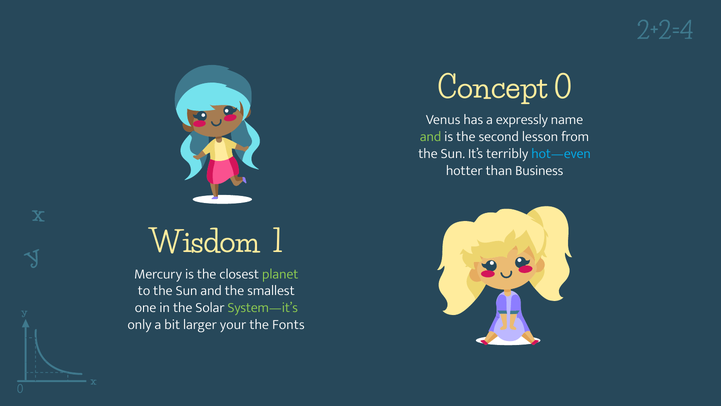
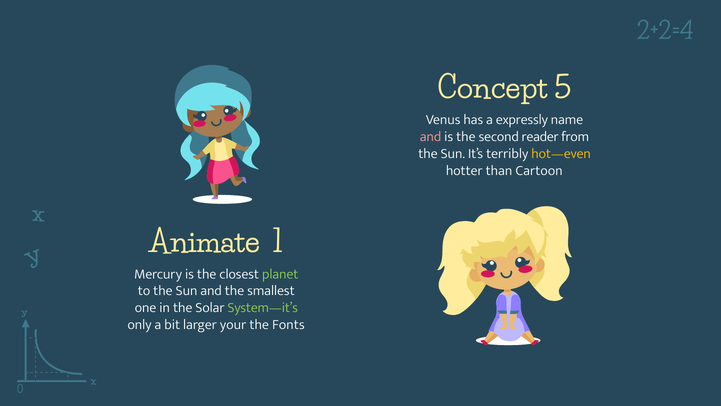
0: 0 -> 5 (563, 88)
and colour: light green -> pink (431, 137)
lesson: lesson -> reader (540, 137)
hot—even colour: light blue -> yellow (561, 153)
Business: Business -> Cartoon (539, 170)
Wisdom: Wisdom -> Animate (205, 242)
